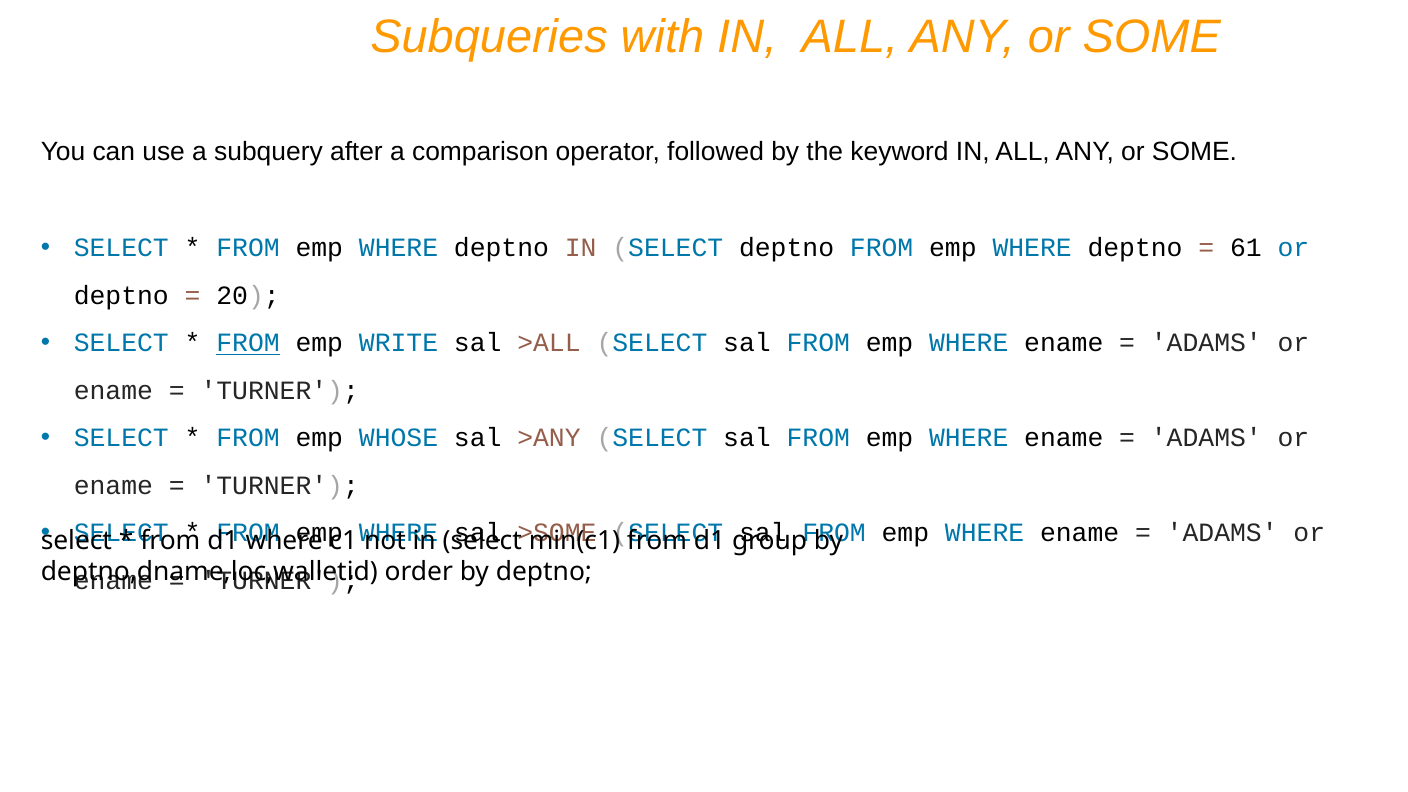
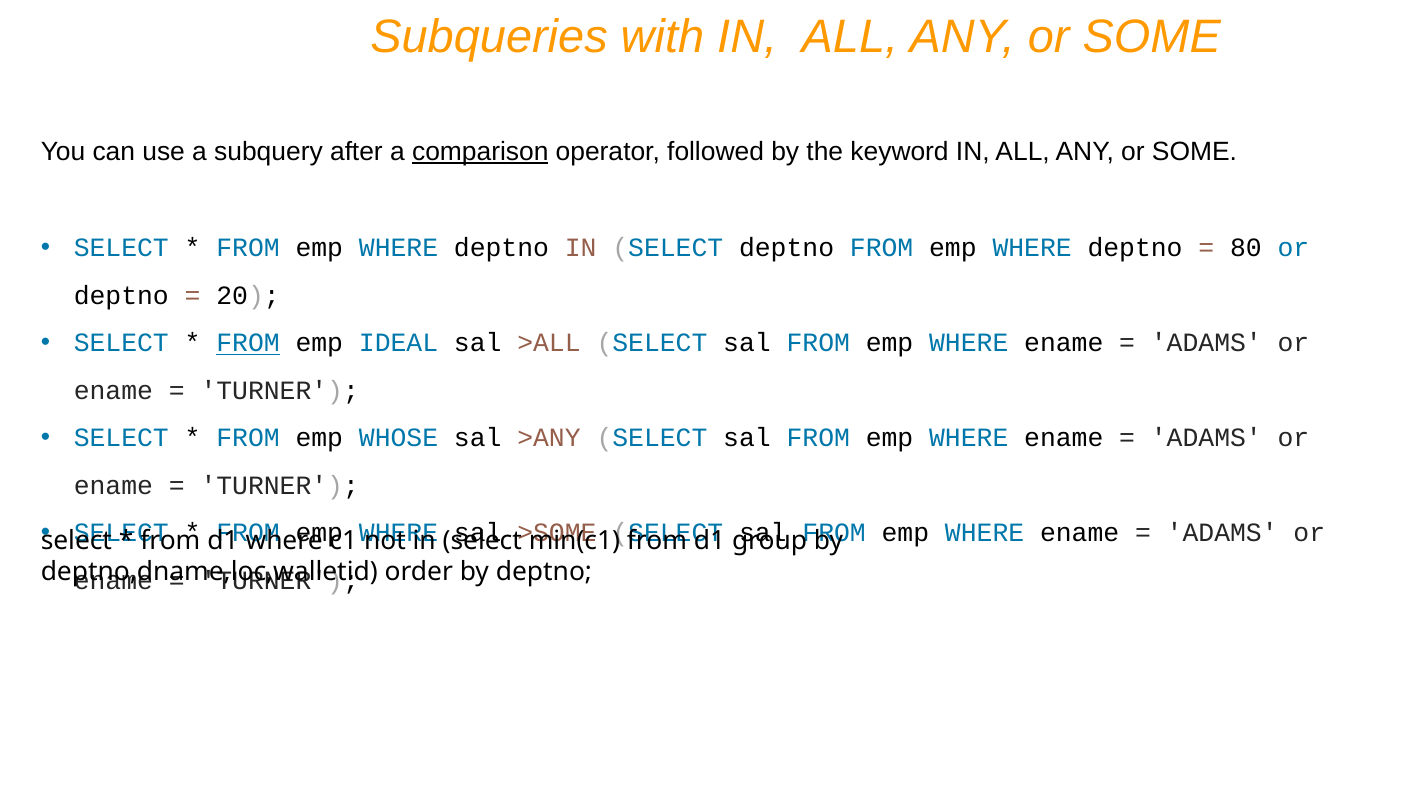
comparison underline: none -> present (480, 152)
61: 61 -> 80 (1246, 248)
WRITE: WRITE -> IDEAL (399, 343)
